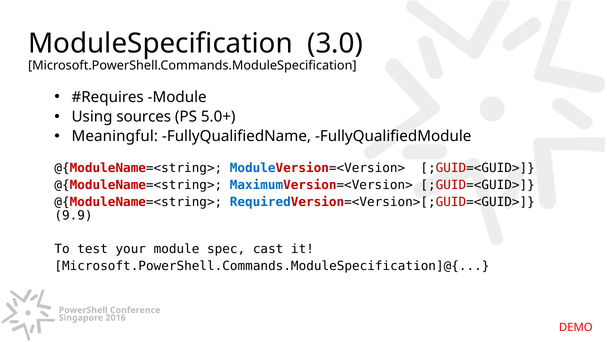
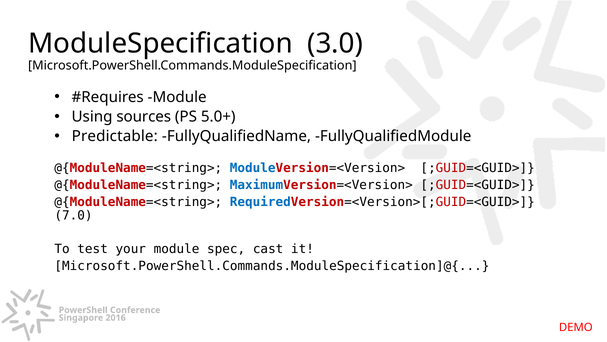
Meaningful: Meaningful -> Predictable (115, 136)
9.9: 9.9 -> 7.0 (74, 215)
